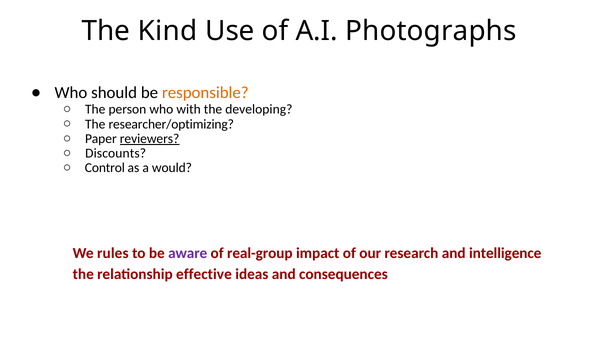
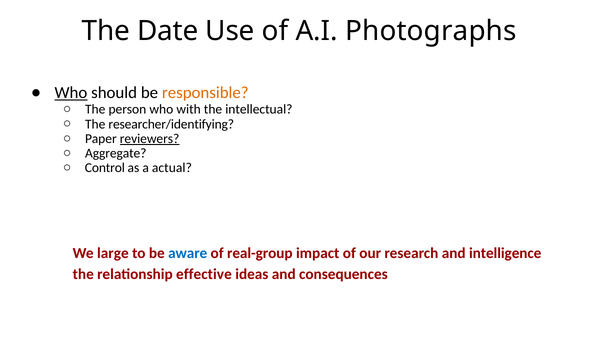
Kind: Kind -> Date (168, 31)
Who underline: none -> present (71, 93)
developing: developing -> intellectual (259, 109)
researcher/optimizing: researcher/optimizing -> researcher/identifying (171, 124)
Discounts: Discounts -> Aggregate (116, 153)
would: would -> actual (172, 168)
rules: rules -> large (113, 253)
aware colour: purple -> blue (188, 253)
